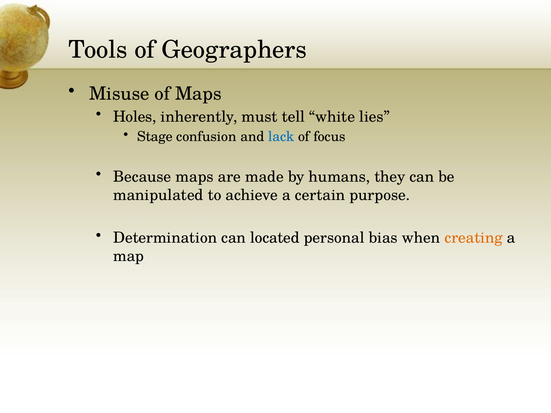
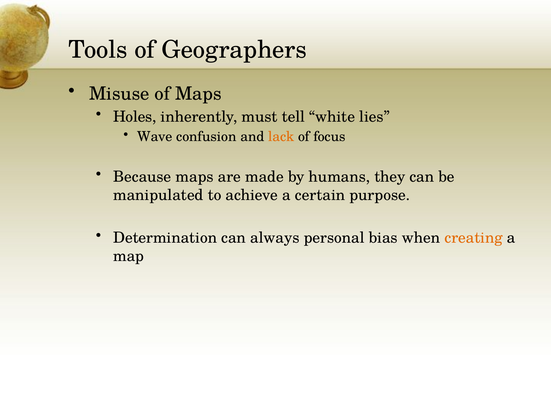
Stage: Stage -> Wave (155, 137)
lack colour: blue -> orange (281, 137)
located: located -> always (275, 238)
